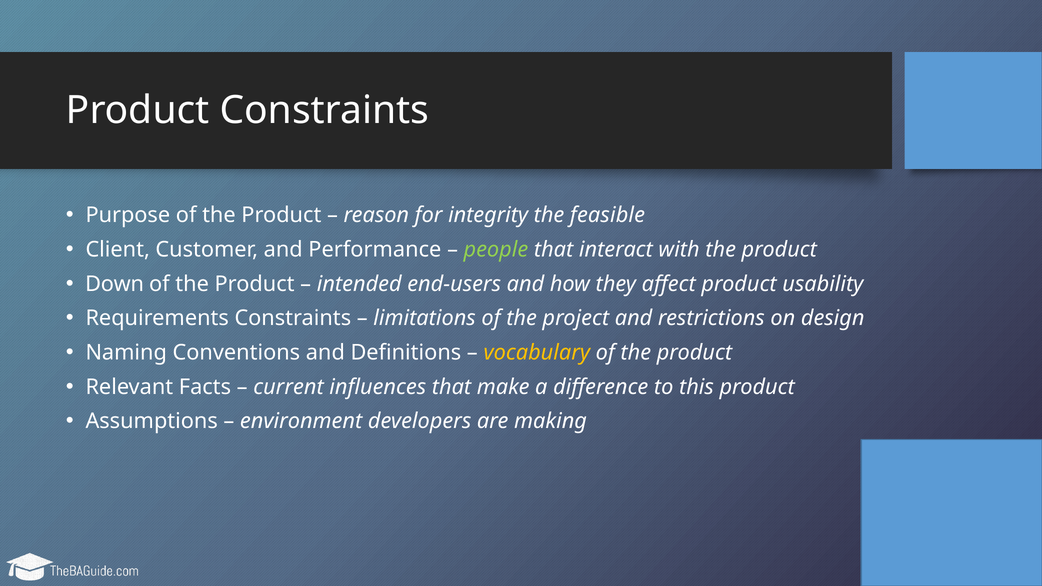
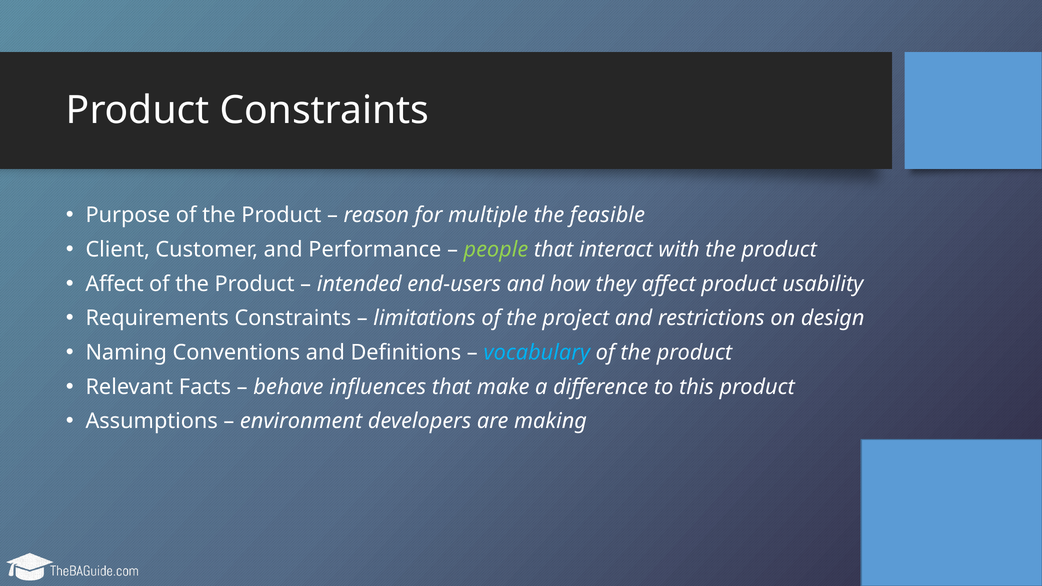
integrity: integrity -> multiple (488, 215)
Down: Down -> Affect (115, 284)
vocabulary colour: yellow -> light blue (537, 353)
current: current -> behave (288, 387)
